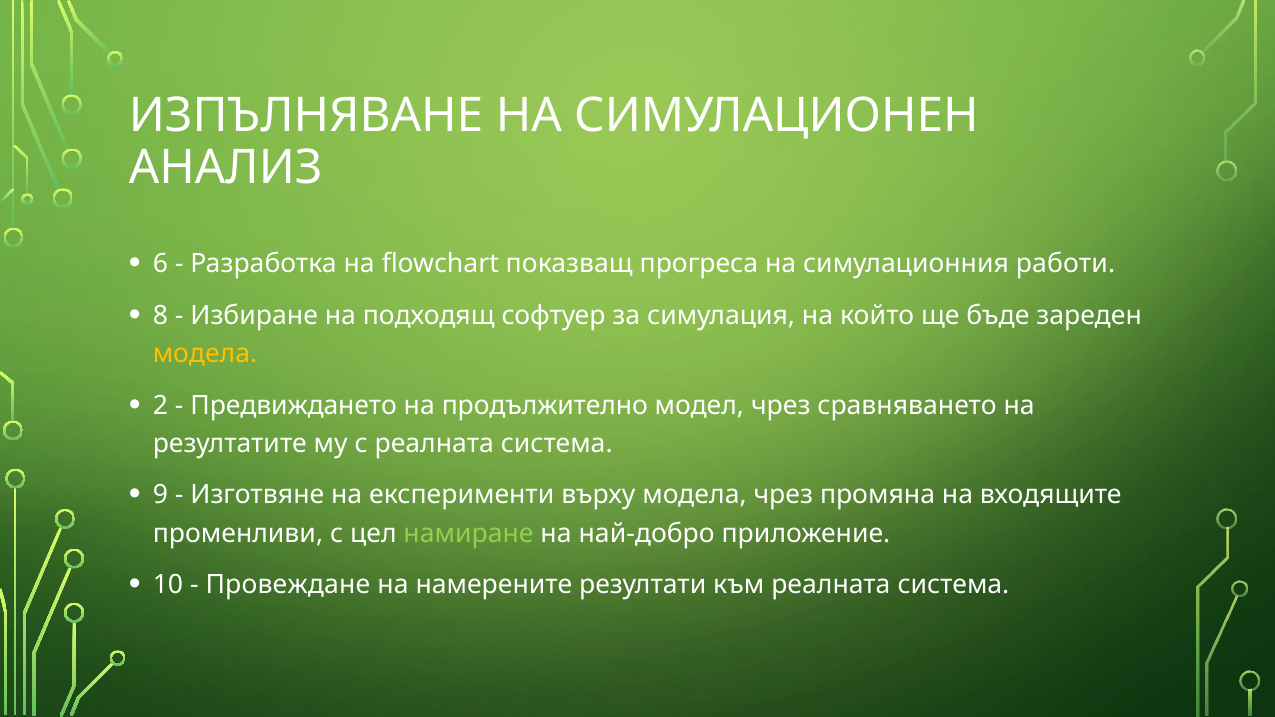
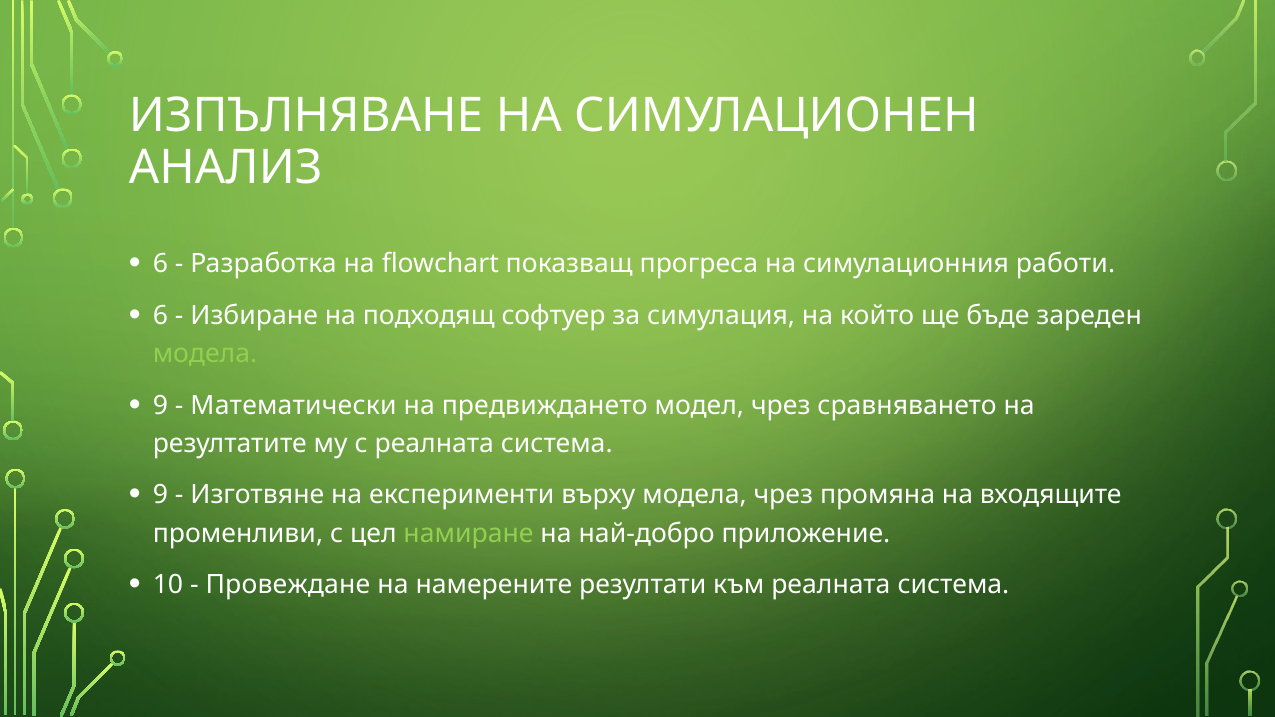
8: 8 -> 6 (160, 316)
модела colour: yellow -> light green (205, 354)
2: 2 -> 9 (160, 406)
Предвиждането: Предвиждането -> Математически (294, 406)
продължително: продължително -> предвиждането (545, 406)
